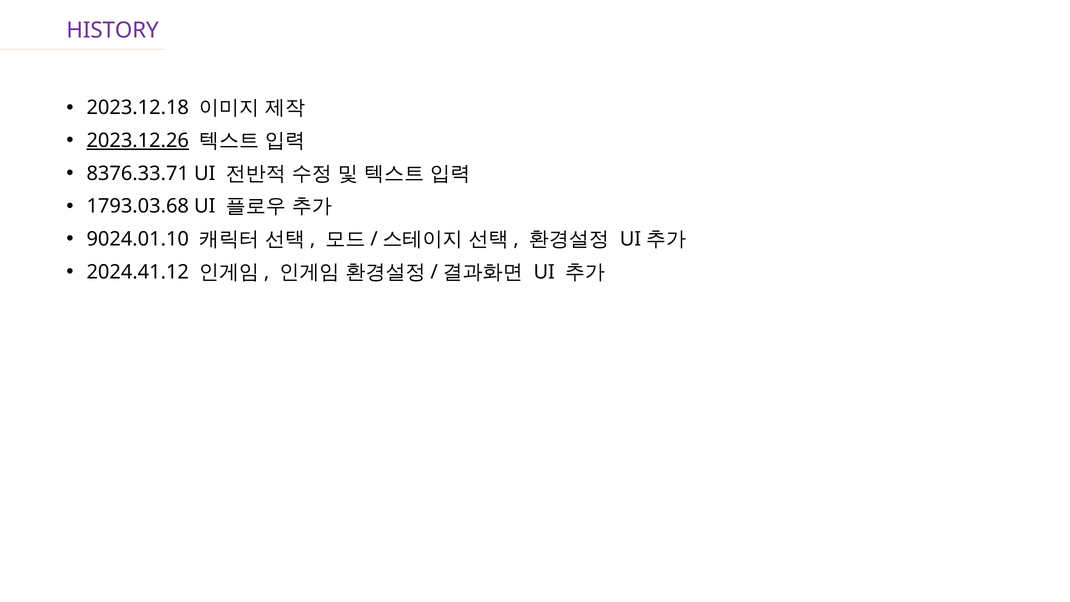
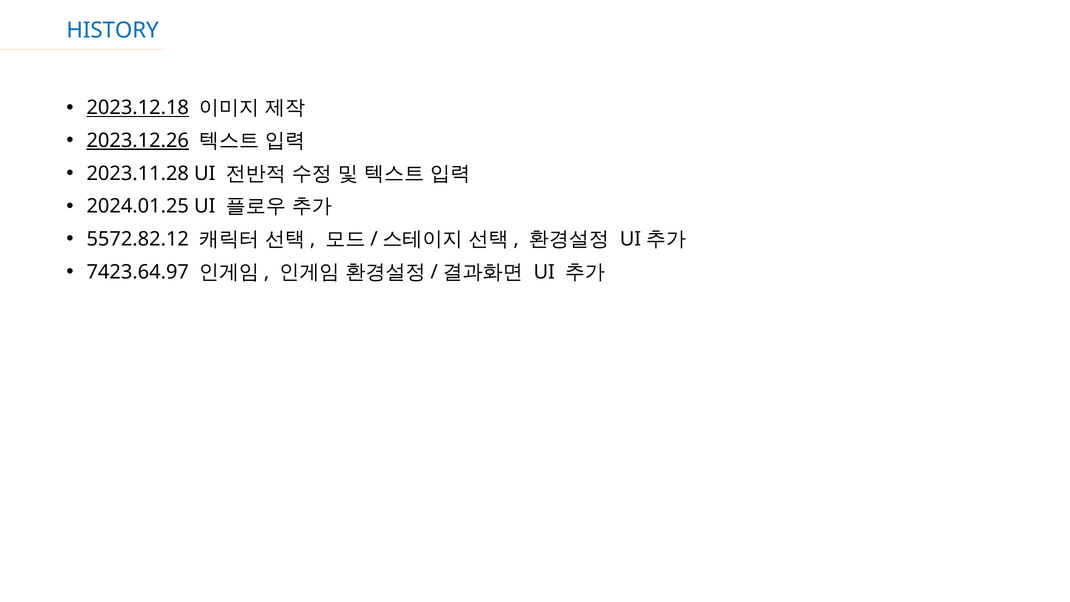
HISTORY colour: purple -> blue (113, 30)
2023.12.18 underline: none -> present (138, 108)
8376.33.71: 8376.33.71 -> 2023.11.28 (138, 173)
1793.03.68: 1793.03.68 -> 2024.01.25 (138, 206)
9024.01.10: 9024.01.10 -> 5572.82.12 (138, 239)
2024.41.12: 2024.41.12 -> 7423.64.97 (138, 272)
